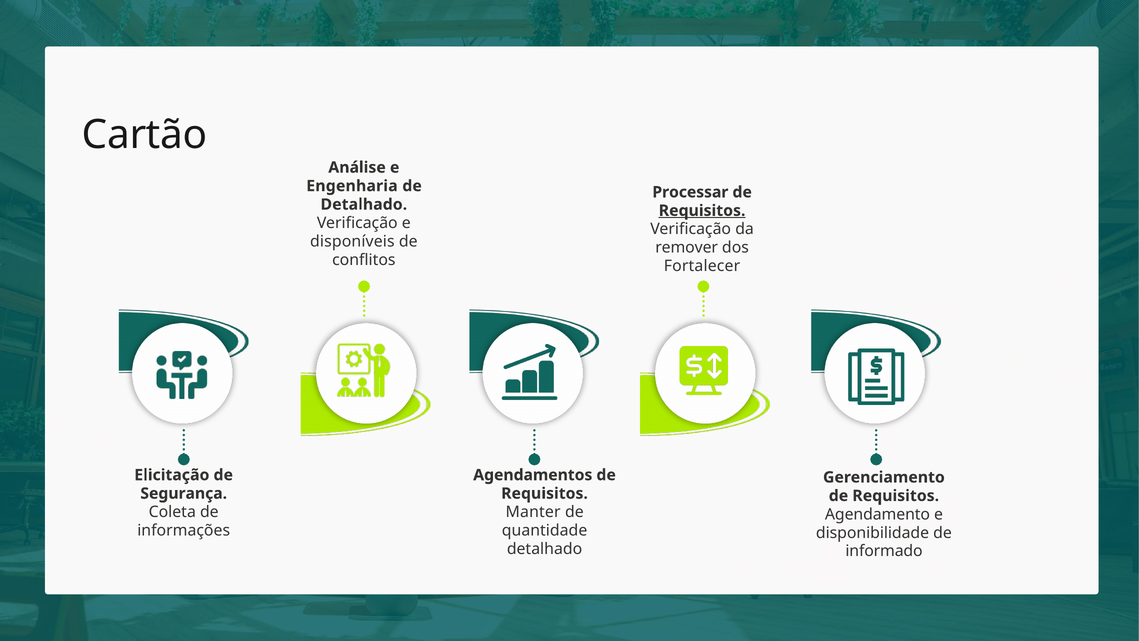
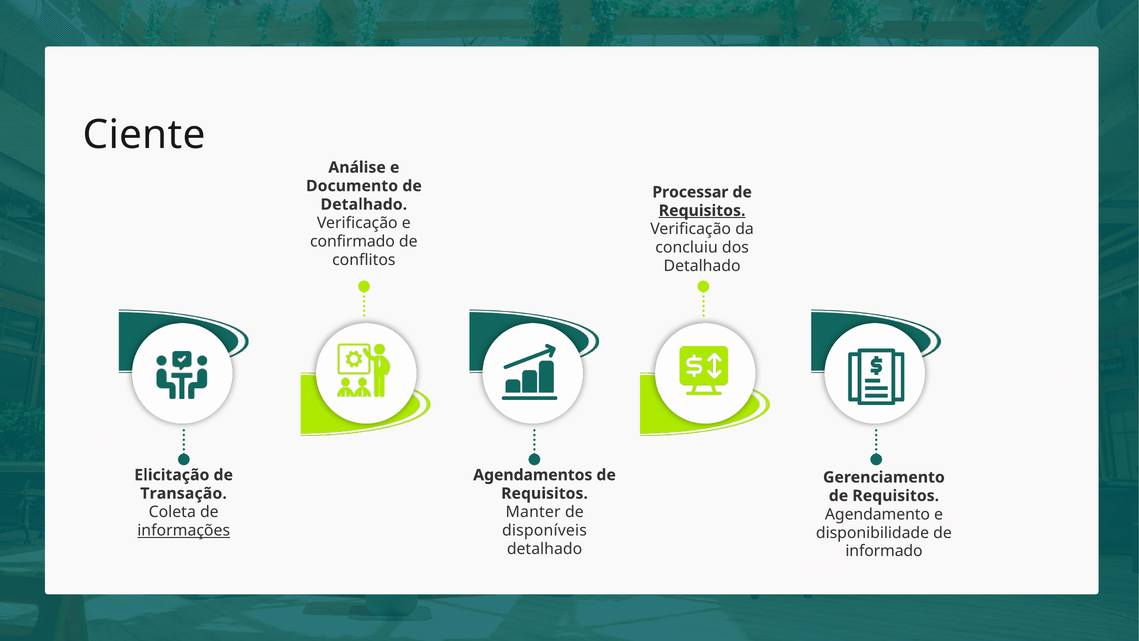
Cartão: Cartão -> Ciente (144, 135)
Engenharia: Engenharia -> Documento (352, 186)
disponíveis: disponíveis -> confirmado (353, 241)
remover: remover -> concluiu (687, 248)
Fortalecer: Fortalecer -> Detalhado (702, 266)
Segurança: Segurança -> Transação (184, 493)
informações underline: none -> present (184, 530)
quantidade: quantidade -> disponíveis (544, 530)
